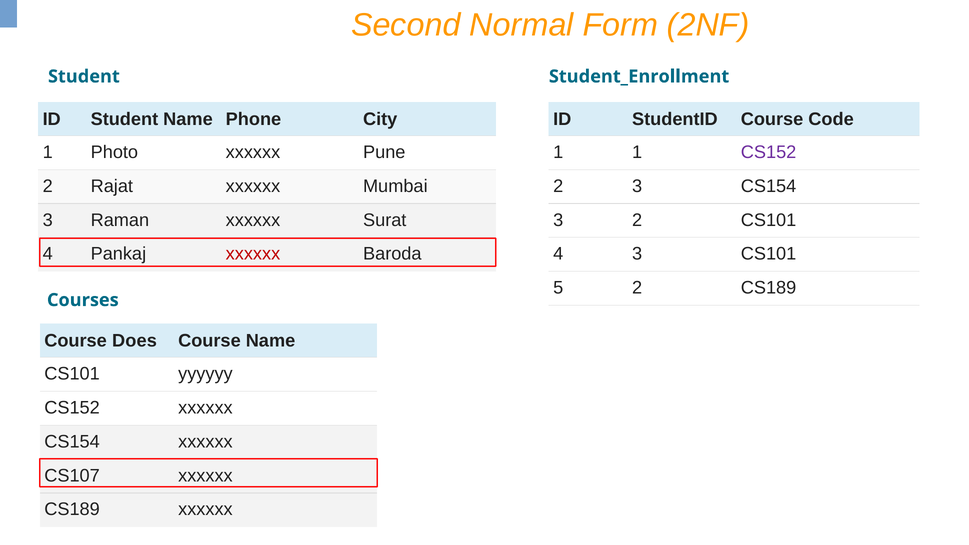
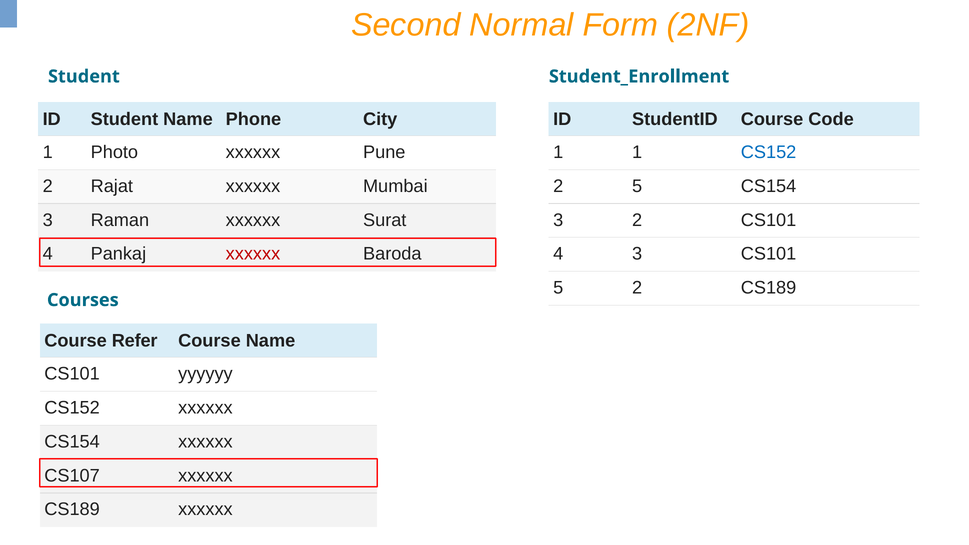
CS152 colour: purple -> blue (769, 152)
2 3: 3 -> 5 (637, 186)
Does: Does -> Refer (135, 341)
